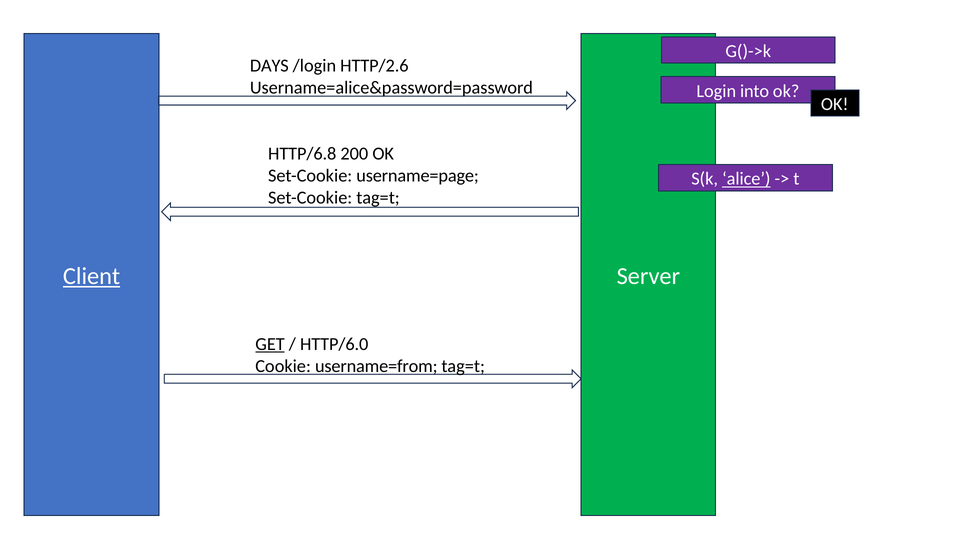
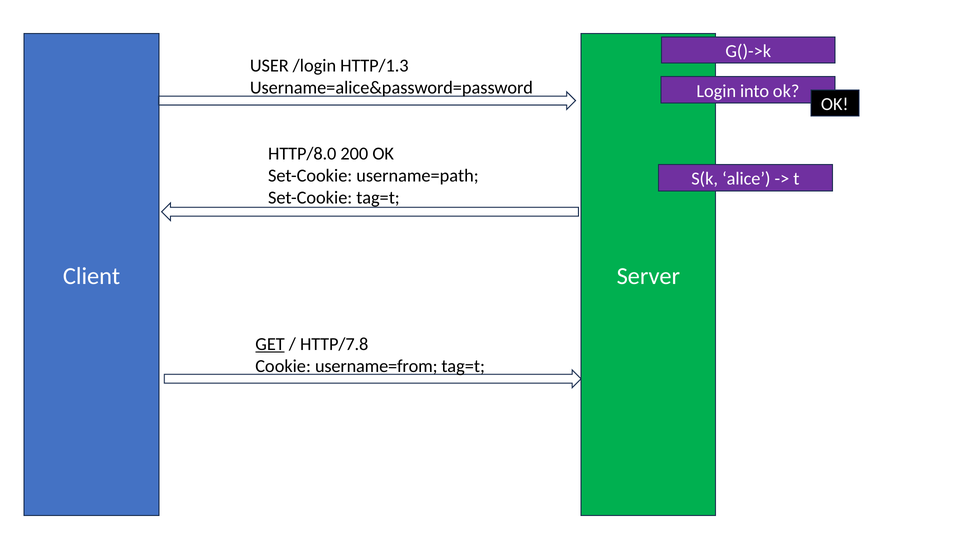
DAYS: DAYS -> USER (269, 66)
HTTP/2.6: HTTP/2.6 -> HTTP/1.3 (374, 66)
HTTP/6.8: HTTP/6.8 -> HTTP/8.0 (302, 154)
username=page: username=page -> username=path (417, 176)
alice underline: present -> none (746, 179)
Client underline: present -> none (92, 276)
HTTP/6.0: HTTP/6.0 -> HTTP/7.8 (334, 344)
